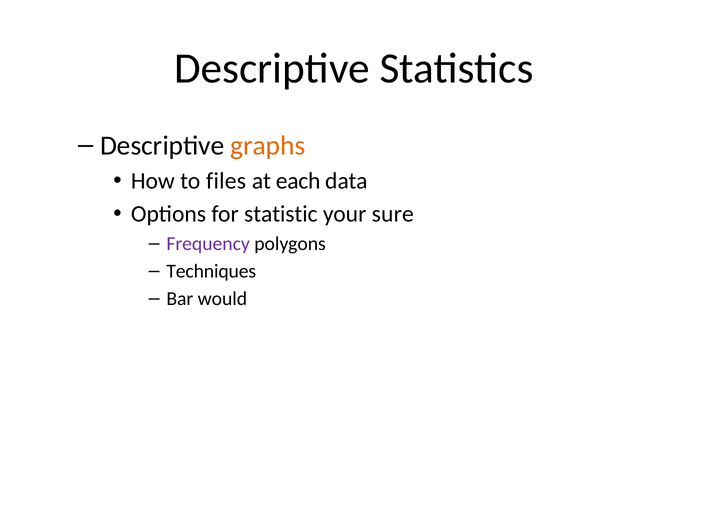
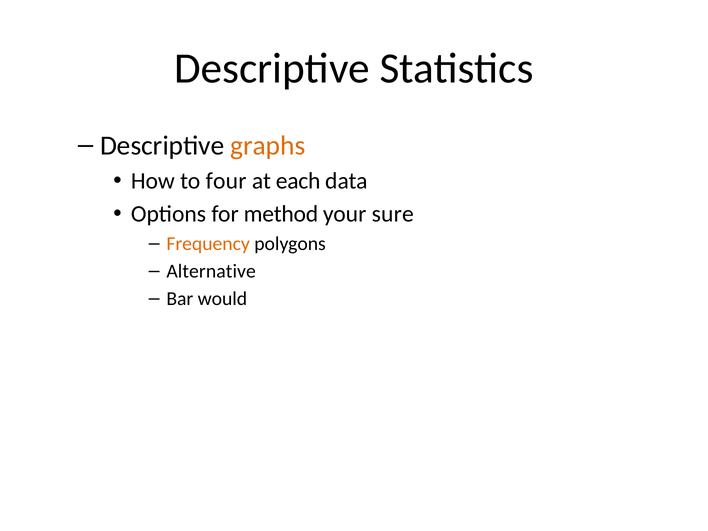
files: files -> four (226, 181)
statistic: statistic -> method (281, 214)
Frequency colour: purple -> orange (208, 244)
Techniques: Techniques -> Alternative (211, 271)
